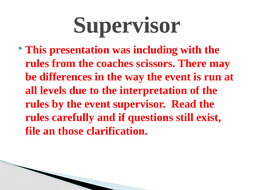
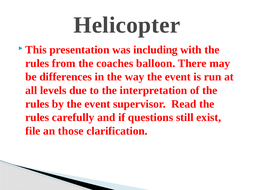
Supervisor: Supervisor -> Helicopter (127, 25)
scissors: scissors -> balloon (156, 64)
